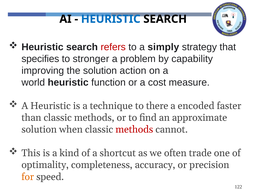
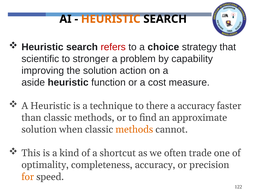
HEURISTIC colour: blue -> orange (111, 19)
simply: simply -> choice (163, 47)
specifies: specifies -> scientific (40, 59)
world: world -> aside (33, 82)
a encoded: encoded -> accuracy (196, 106)
methods colour: red -> orange (134, 129)
